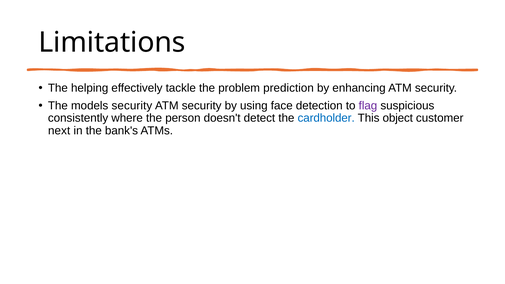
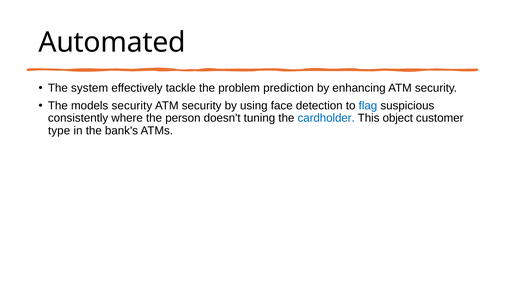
Limitations: Limitations -> Automated (112, 42)
helping: helping -> system (90, 88)
flag colour: purple -> blue (368, 106)
detect: detect -> tuning (259, 118)
next: next -> type (59, 131)
